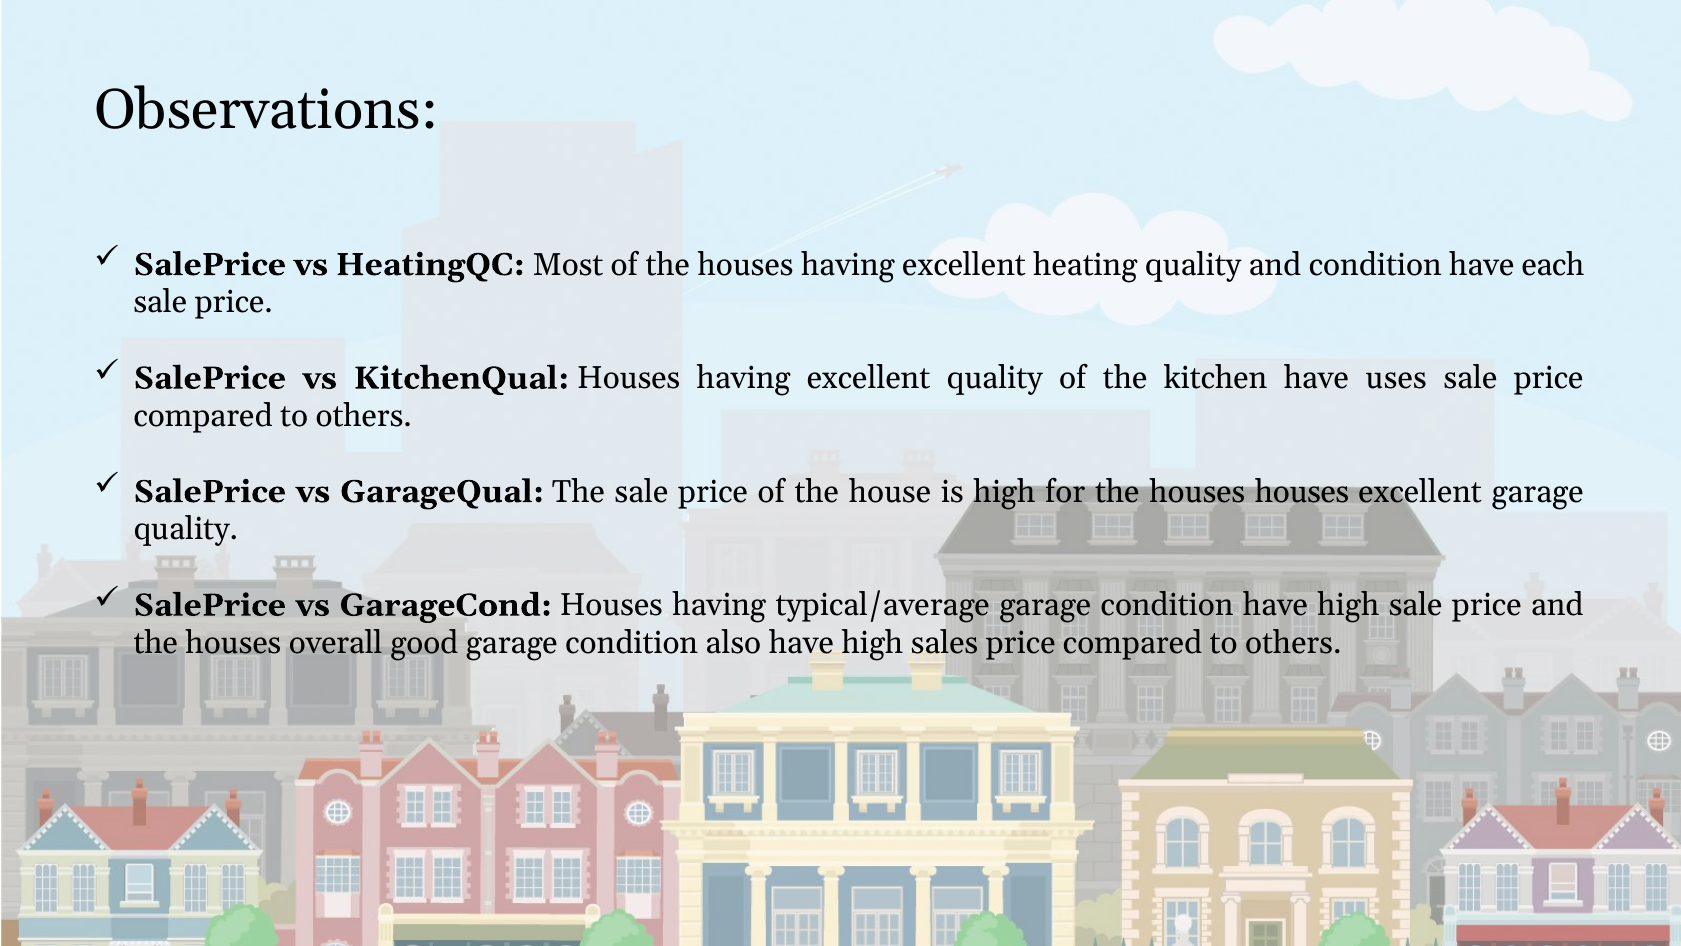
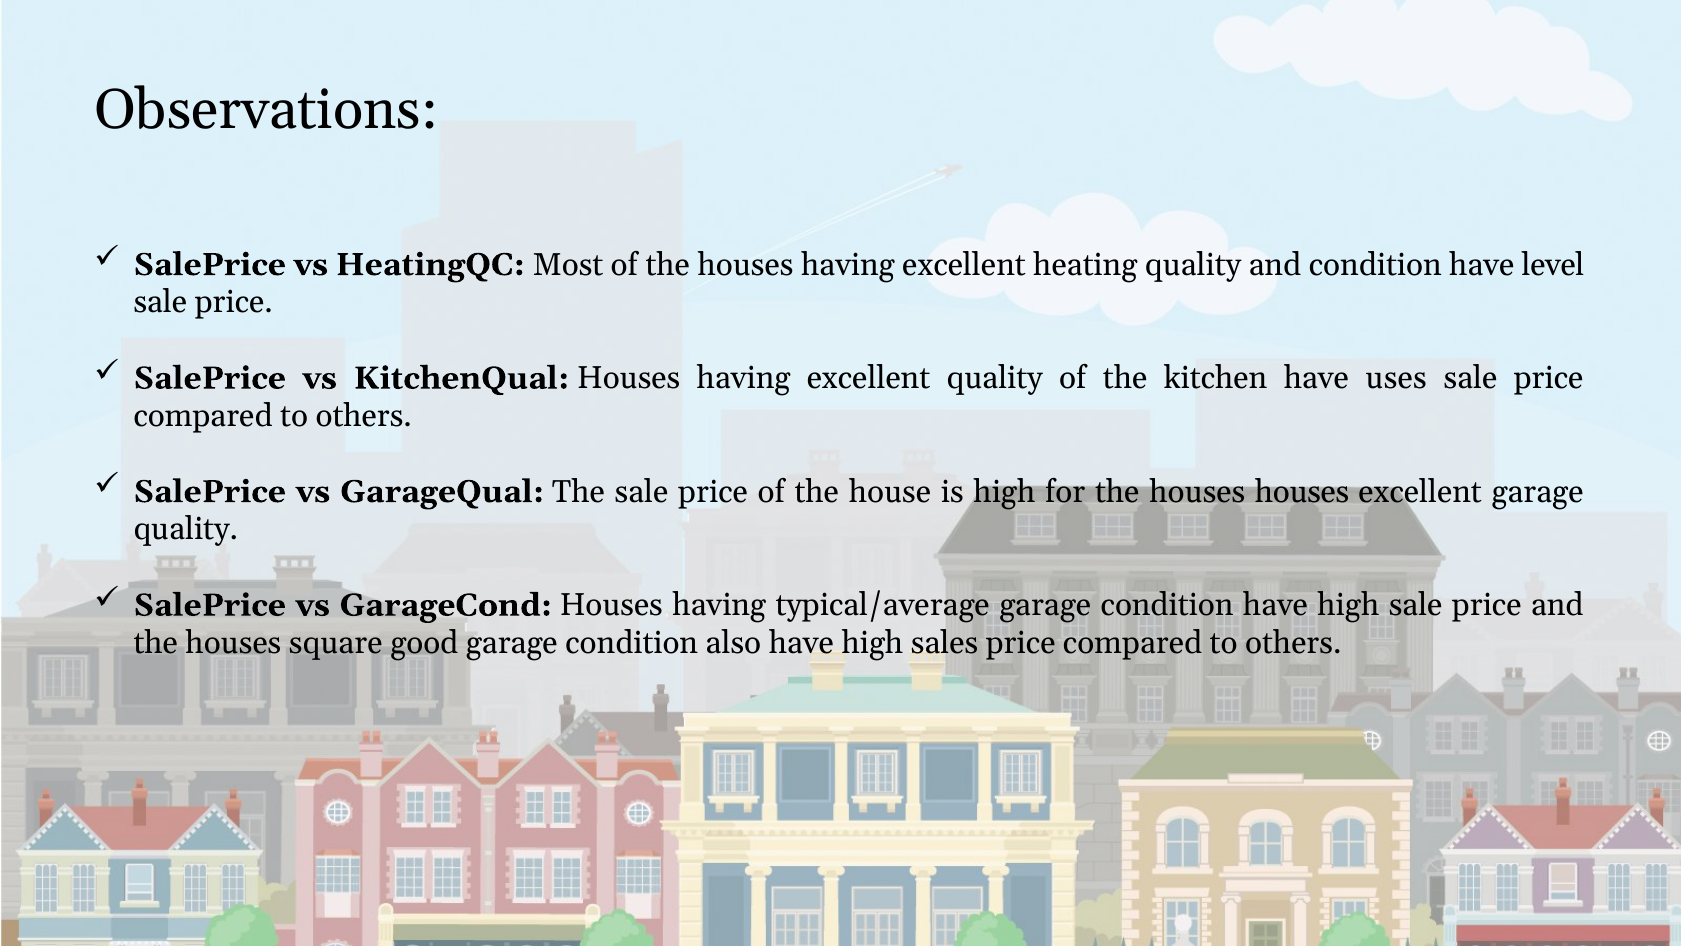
each: each -> level (1553, 265)
overall: overall -> square (336, 643)
